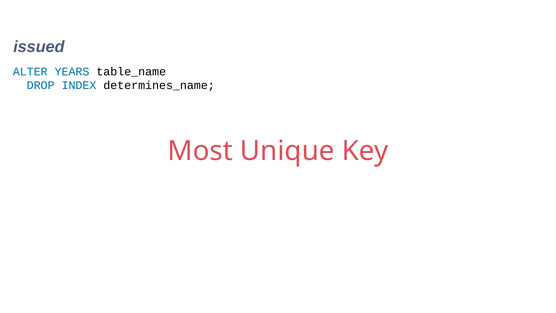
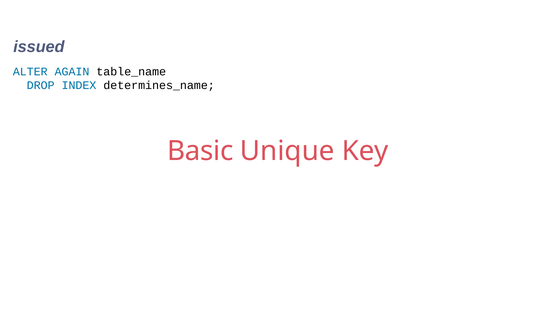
YEARS: YEARS -> AGAIN (72, 72)
Most: Most -> Basic (200, 151)
